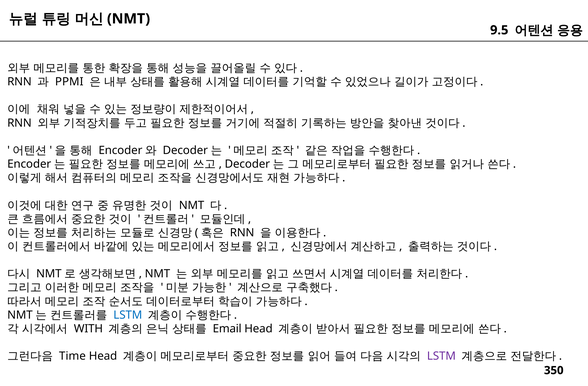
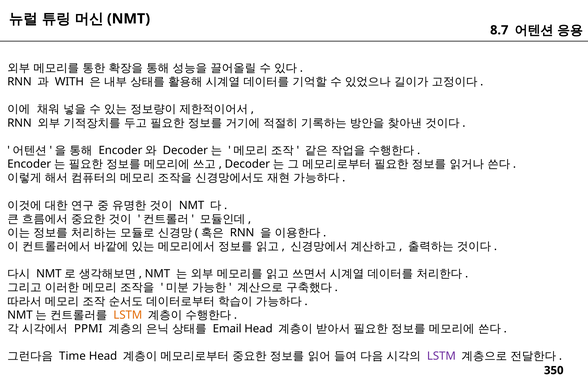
9.5: 9.5 -> 8.7 (499, 30)
PPMI: PPMI -> WITH (69, 82)
LSTM colour: blue -> orange (128, 315)
WITH: WITH -> PPMI (88, 329)
